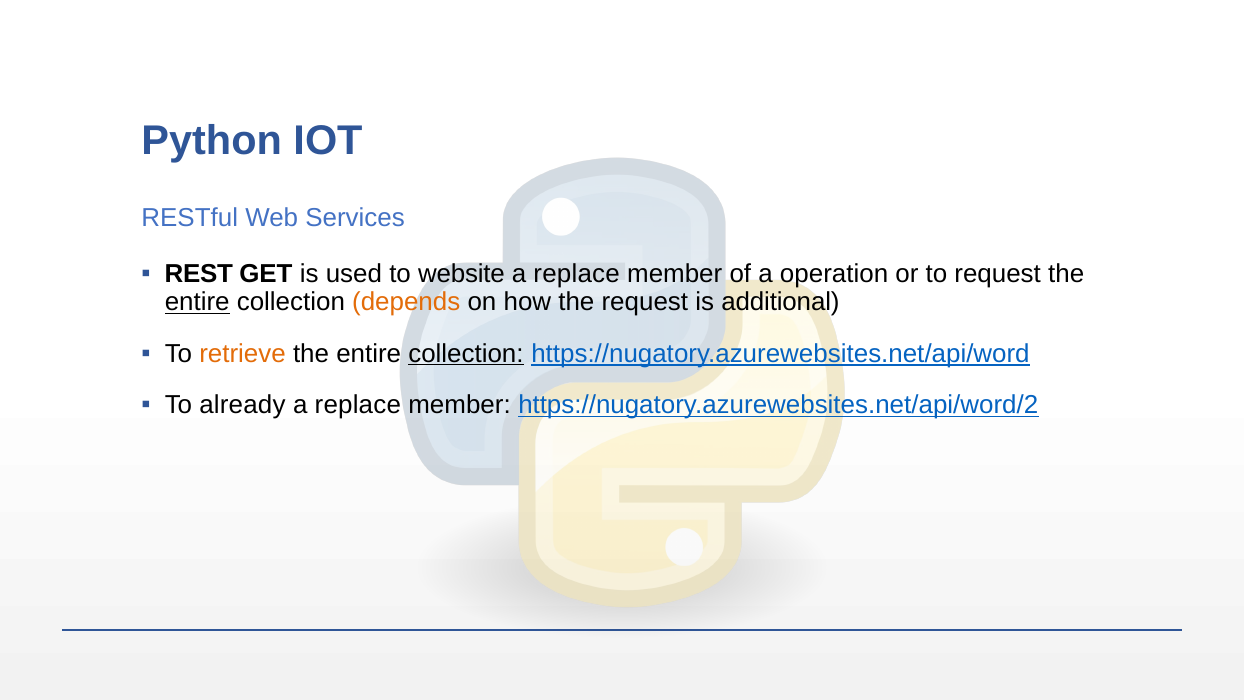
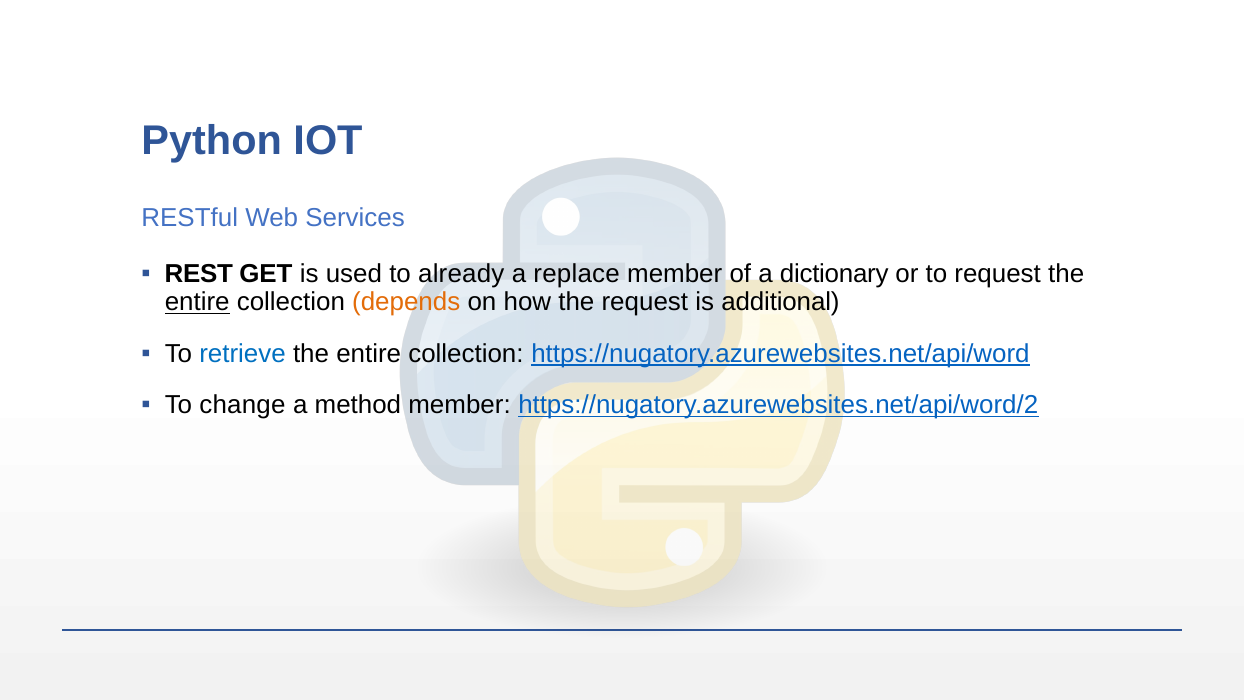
website: website -> already (461, 274)
operation: operation -> dictionary (834, 274)
retrieve colour: orange -> blue (243, 353)
collection underline: present -> none (466, 353)
already: already -> change (242, 405)
replace: replace -> method (358, 405)
